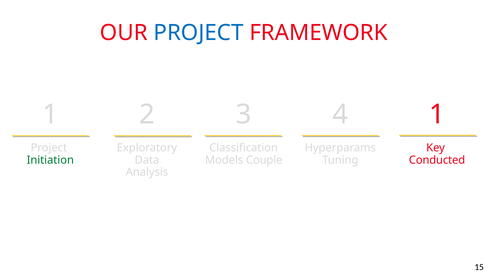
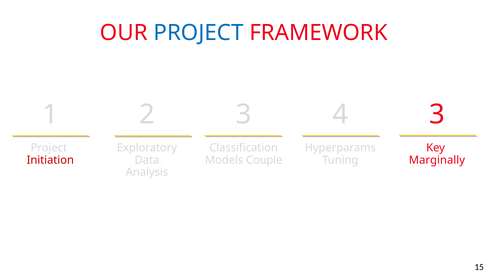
4 1: 1 -> 3 (437, 114)
Initiation colour: green -> red (50, 160)
Conducted: Conducted -> Marginally (437, 160)
